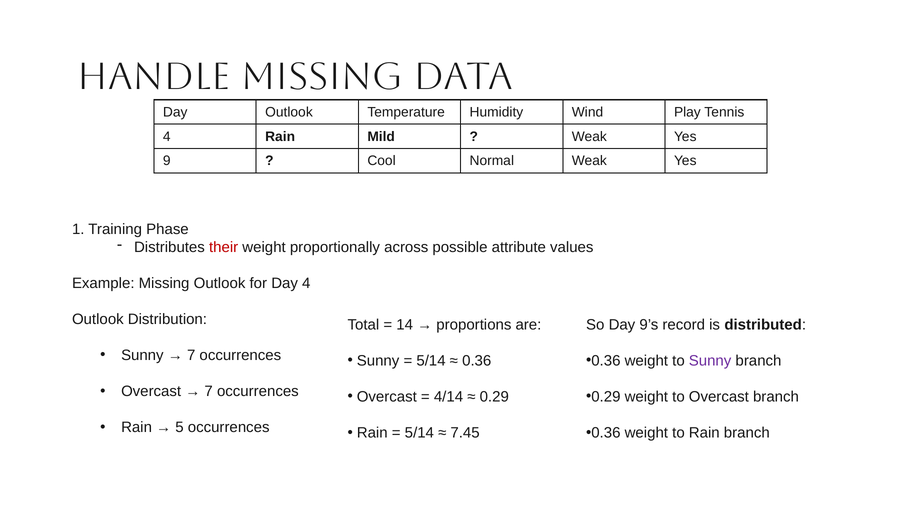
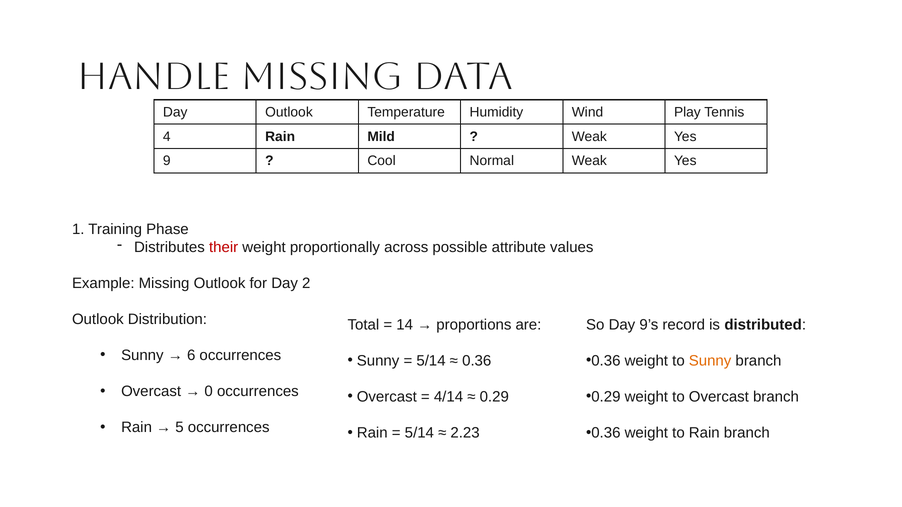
Day 4: 4 -> 2 (306, 283)
7: 7 -> 6 (191, 356)
Sunny colour: purple -> orange (710, 361)
7: 7 -> 0 (209, 392)
7.45: 7.45 -> 2.23 (465, 433)
